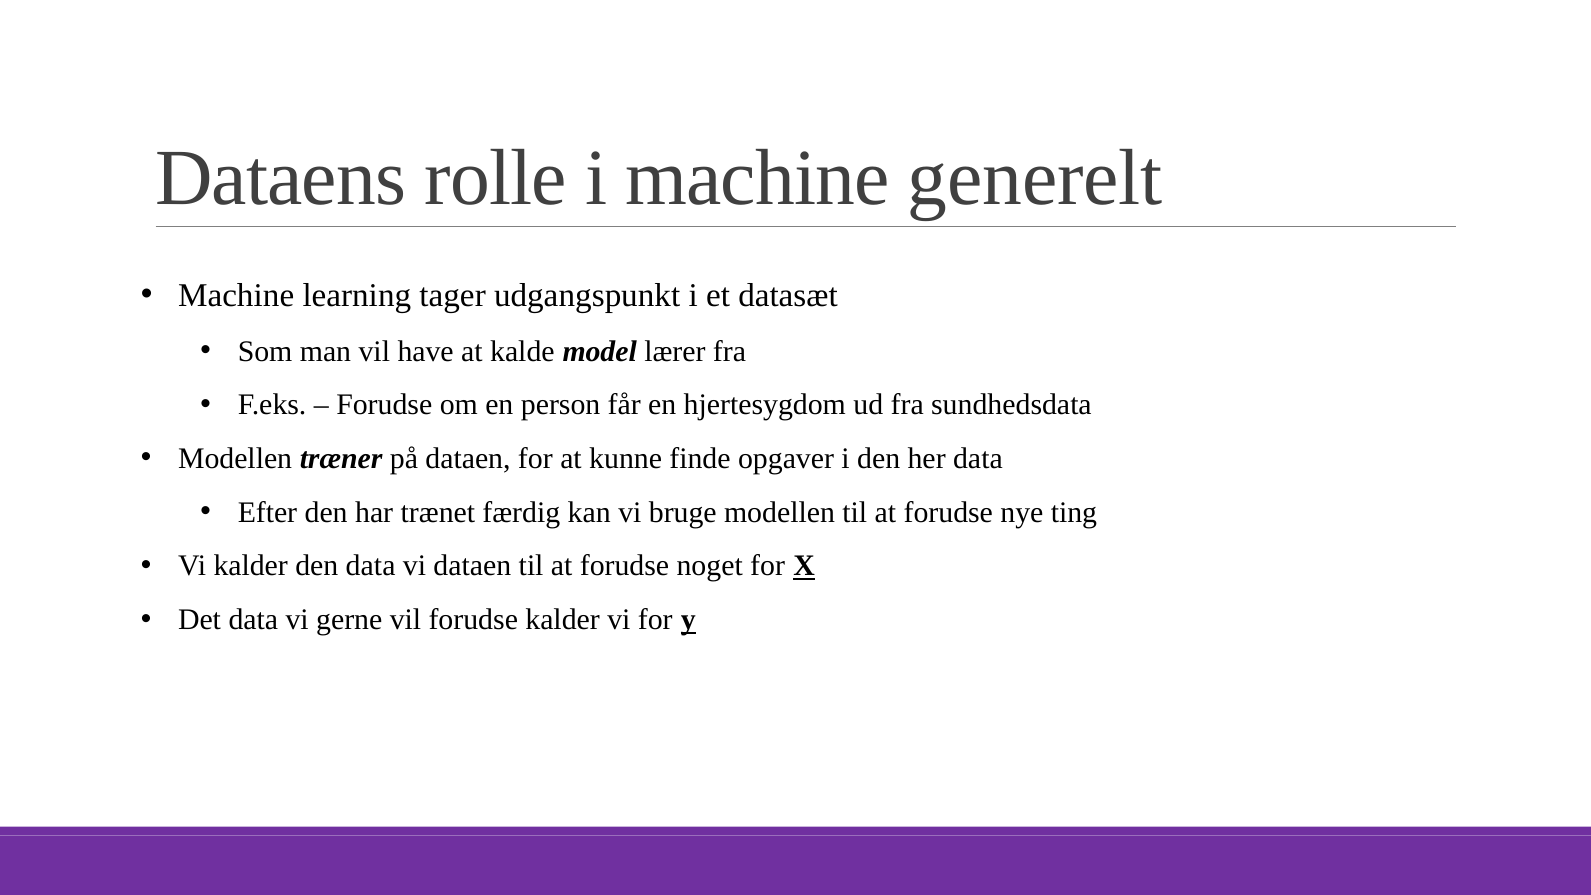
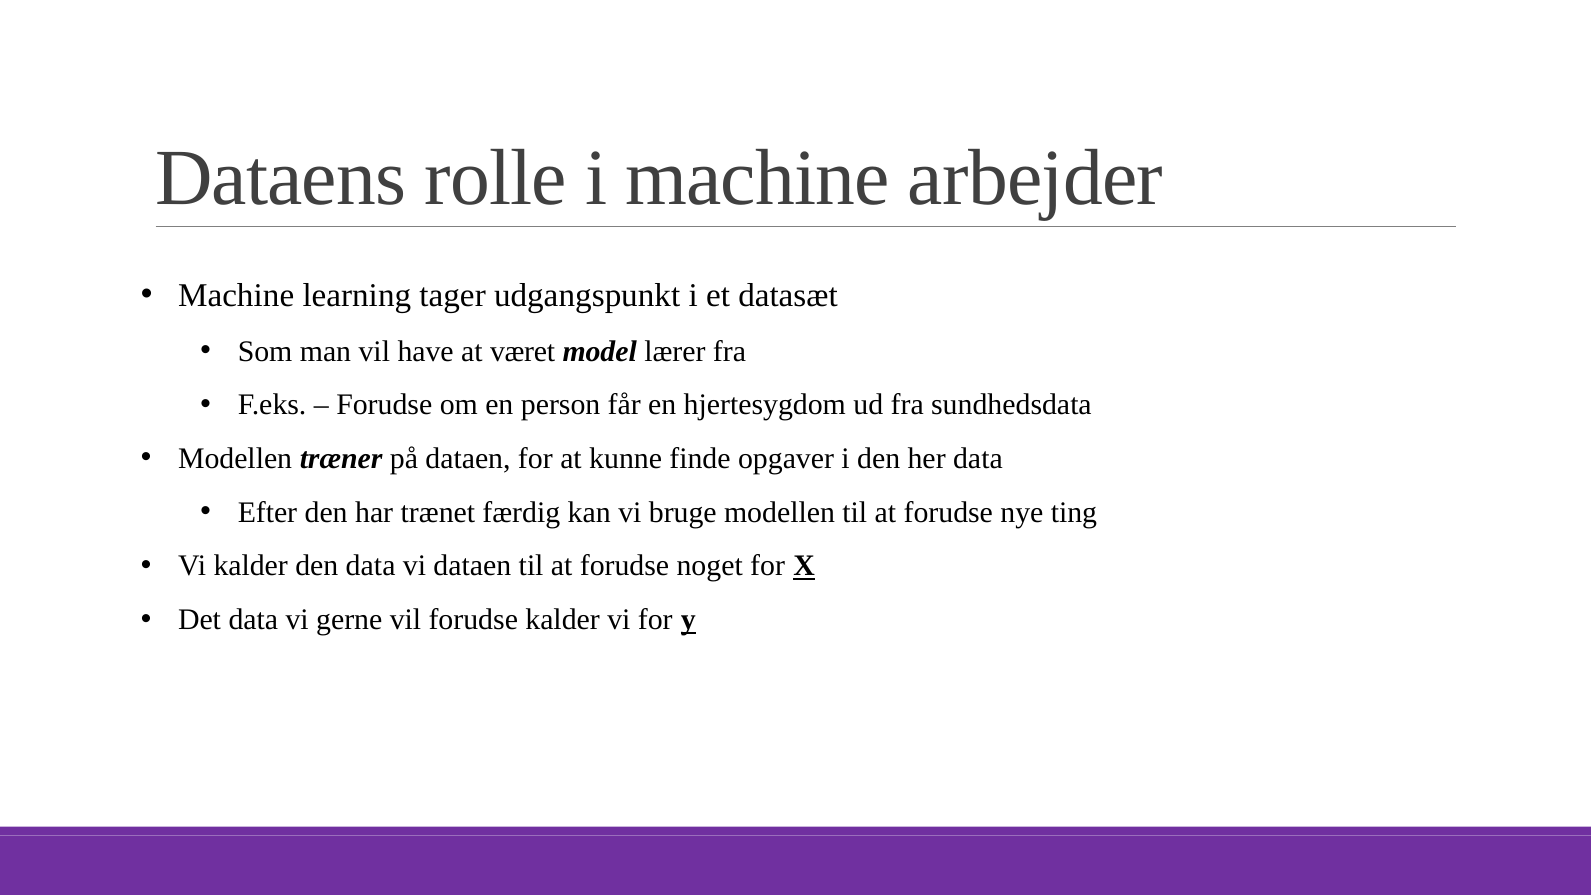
generelt: generelt -> arbejder (1036, 178)
kalde: kalde -> været (523, 351)
